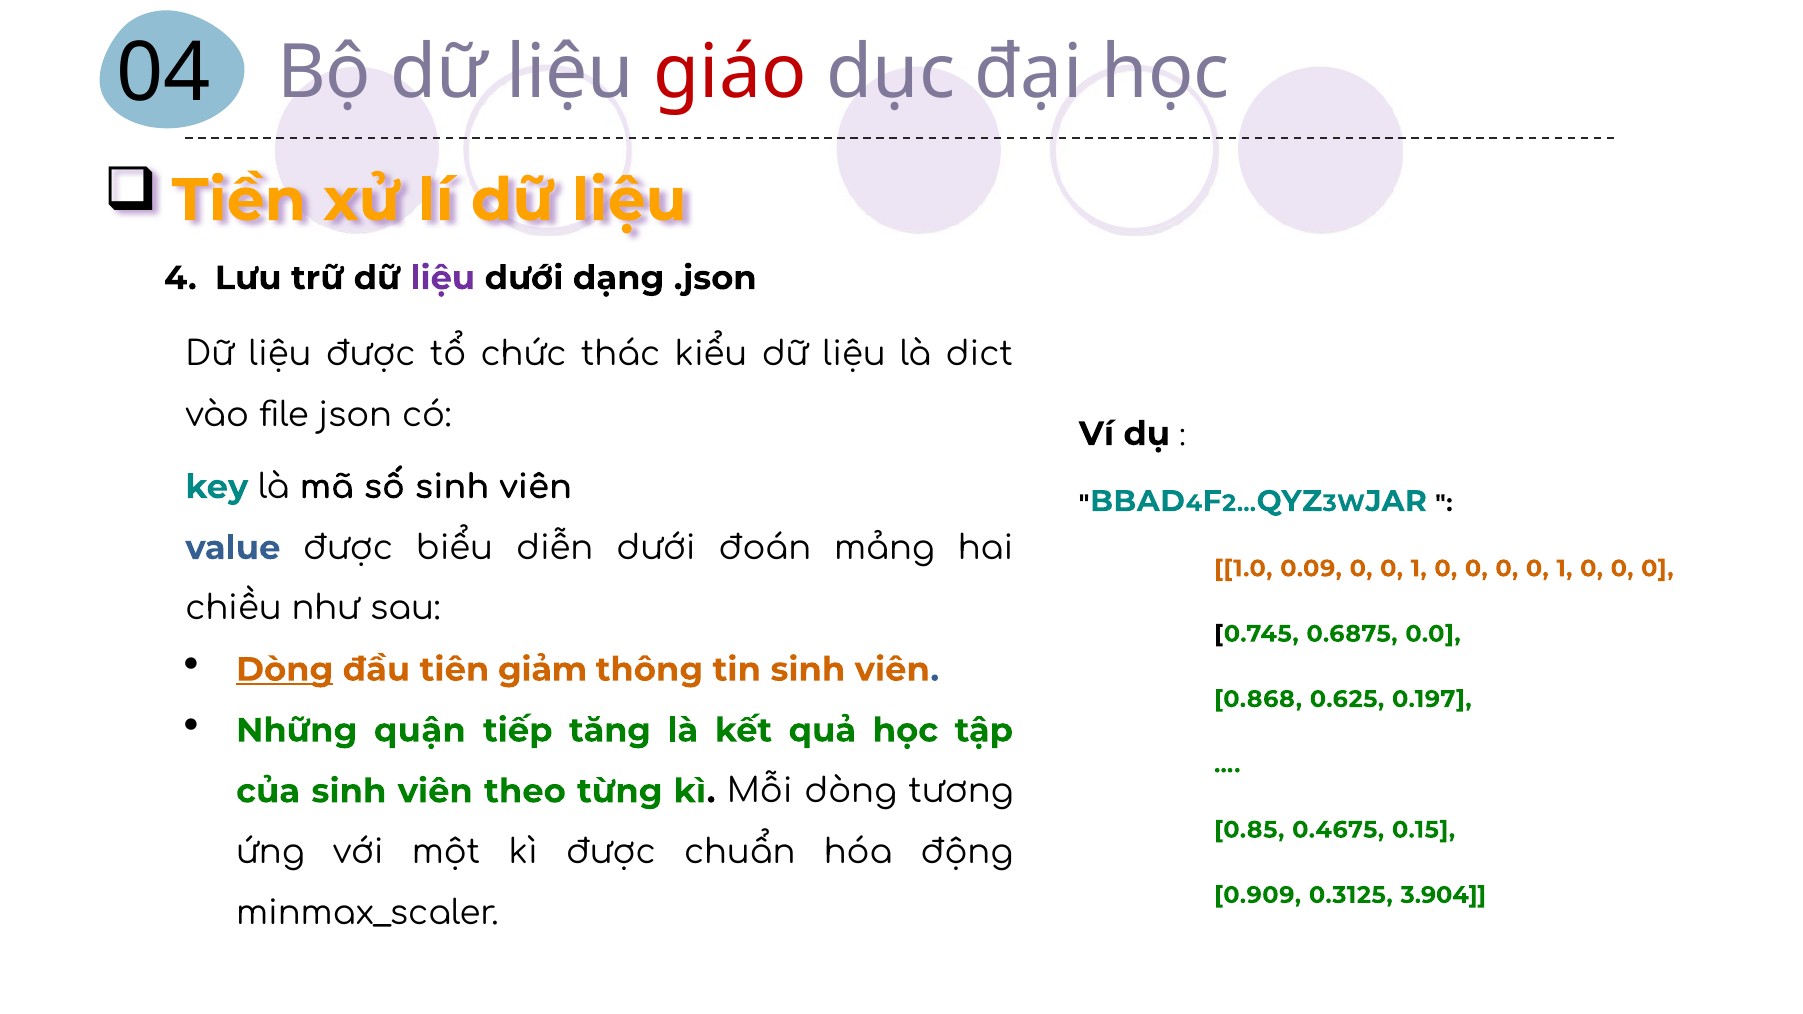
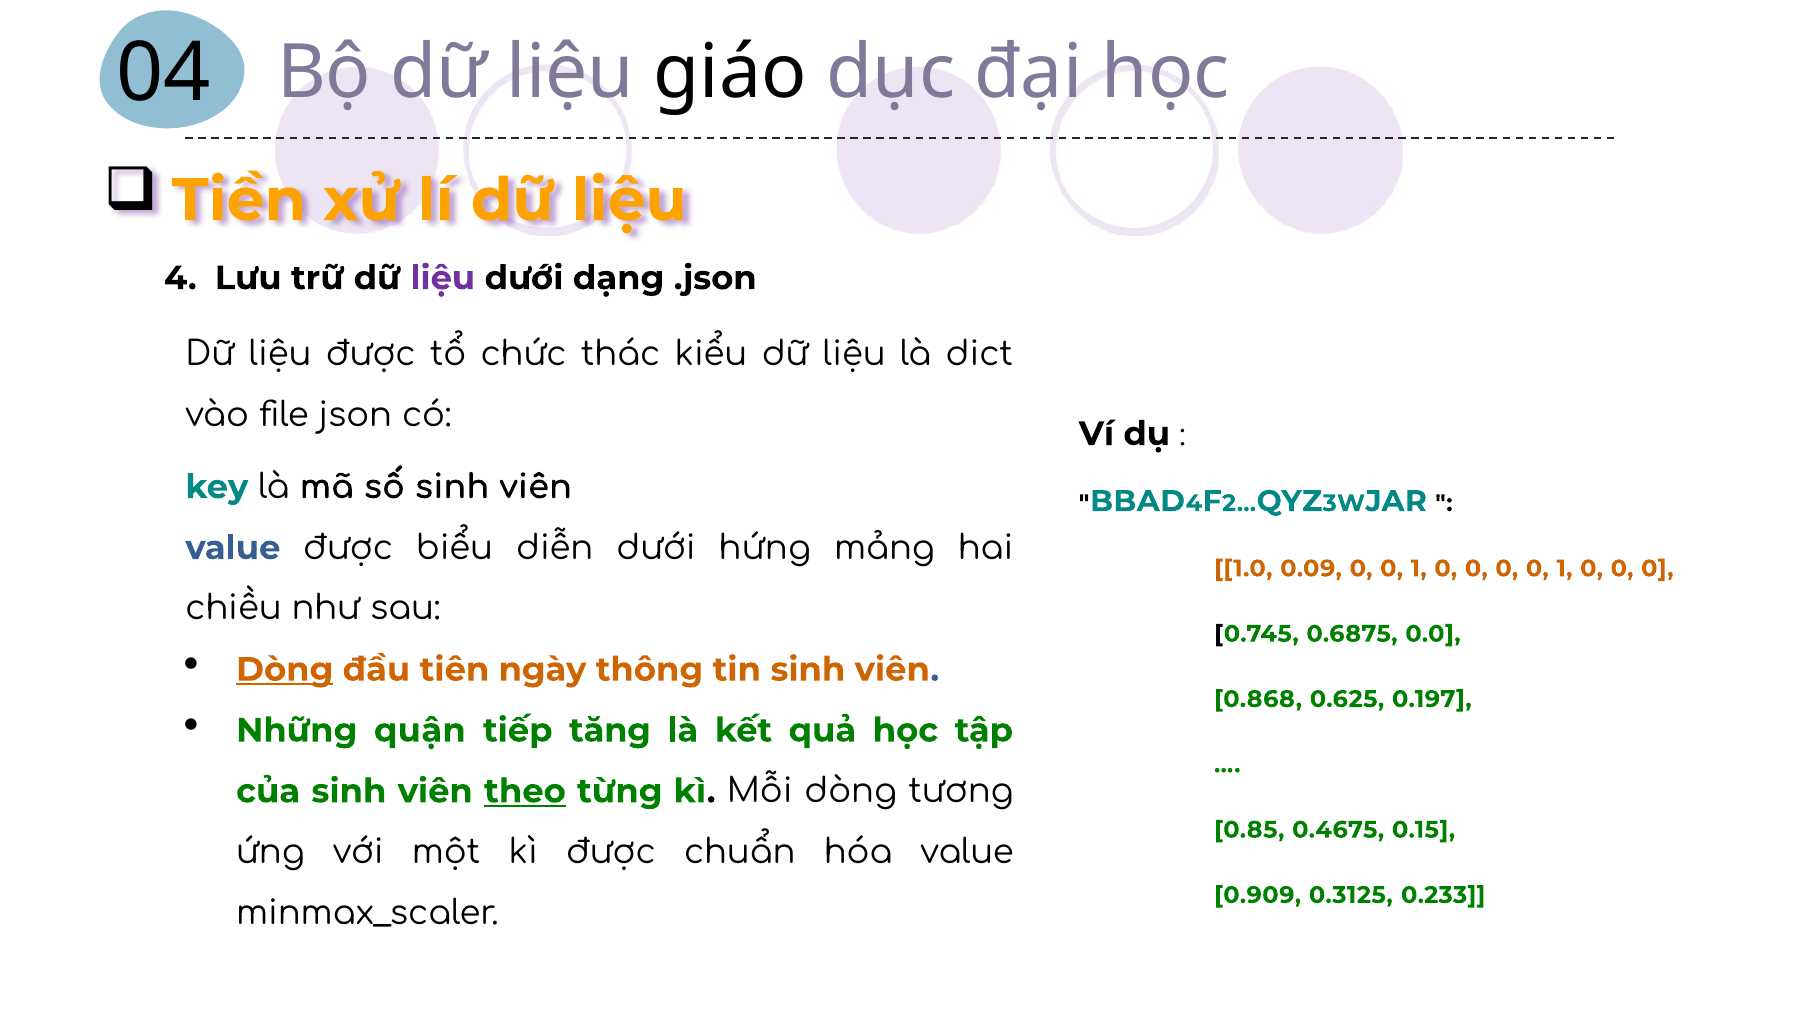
giáo colour: red -> black (730, 73)
đoán: đoán -> hứng (765, 548)
giảm: giảm -> ngày (543, 670)
theo underline: none -> present (525, 791)
hóa động: động -> value (967, 852)
3.904: 3.904 -> 0.233 (1443, 895)
